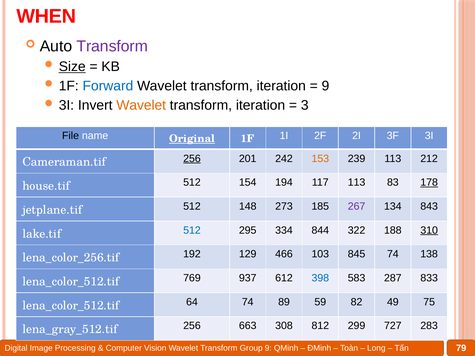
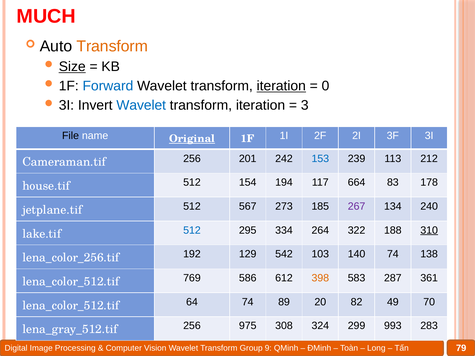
WHEN: WHEN -> MUCH (46, 16)
Transform colour: purple -> orange (112, 46)
iteration underline: none -> present (281, 86)
9: 9 -> 0 (326, 86)
Wavelet colour: orange -> blue (141, 105)
256 underline: present -> none (192, 159)
153 colour: orange -> blue (320, 159)
117 113: 113 -> 664 (357, 183)
178 underline: present -> none (429, 183)
148: 148 -> 567 (248, 206)
843: 843 -> 240 (429, 206)
844: 844 -> 264 (320, 230)
466: 466 -> 542 (284, 254)
845: 845 -> 140 (357, 254)
937: 937 -> 586 (248, 278)
398 colour: blue -> orange (320, 278)
833: 833 -> 361 (429, 278)
59: 59 -> 20 (320, 302)
75: 75 -> 70 (429, 302)
663: 663 -> 975 (248, 326)
812: 812 -> 324 (320, 326)
727: 727 -> 993 (393, 326)
